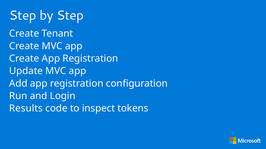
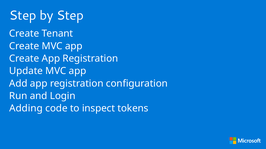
Results: Results -> Adding (26, 109)
